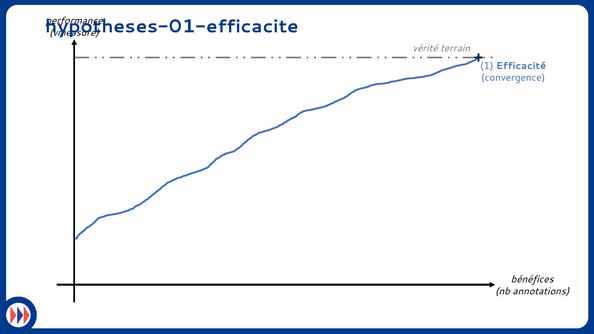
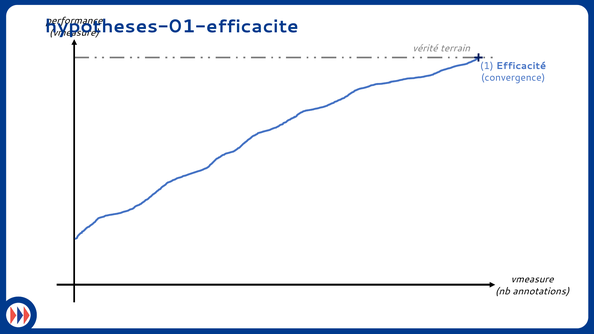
bénéfices: bénéfices -> vmeasure (532, 279)
